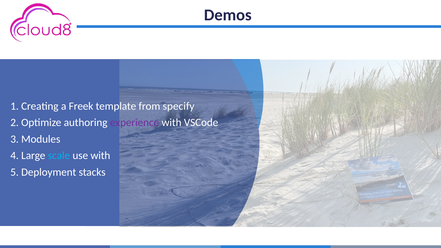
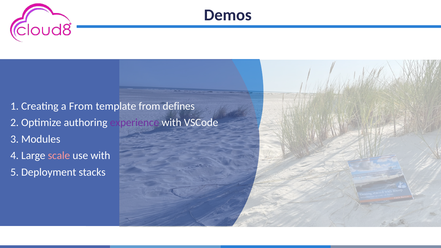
a Freek: Freek -> From (81, 106)
specify: specify -> defines (179, 106)
scale colour: light blue -> pink (59, 156)
